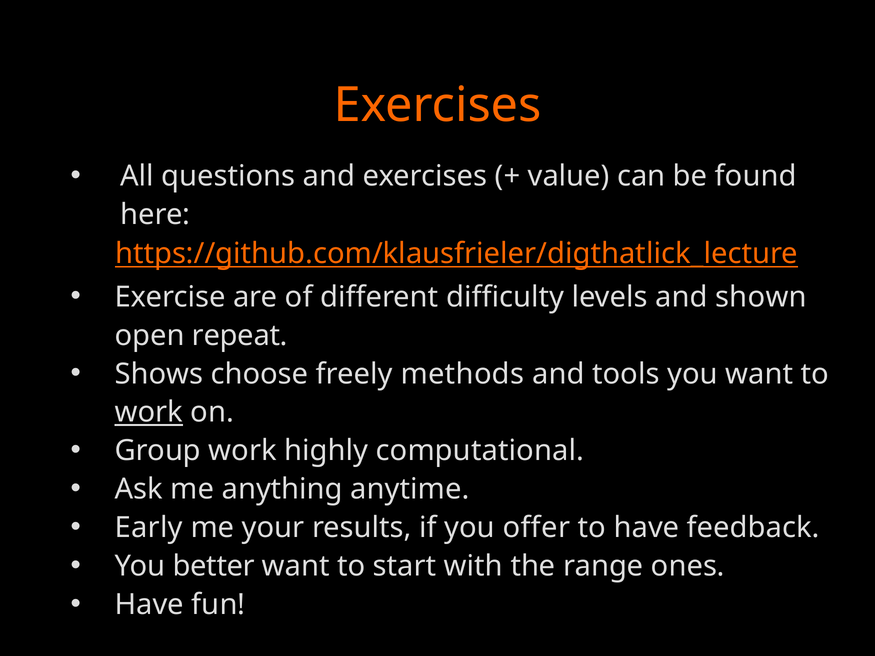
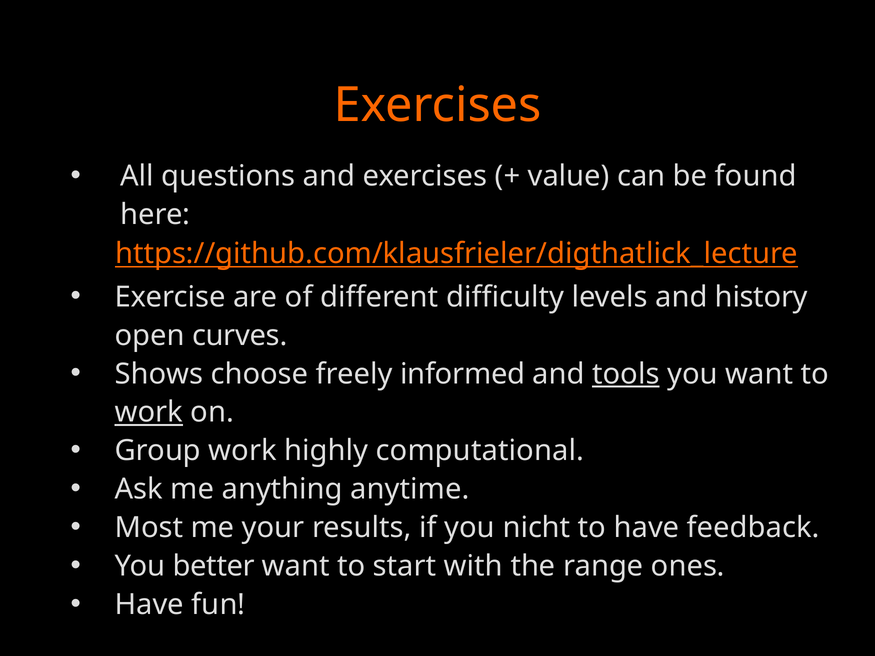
shown: shown -> history (761, 297)
repeat: repeat -> curves (240, 336)
methods: methods -> informed (463, 374)
tools underline: none -> present (626, 374)
Early: Early -> Most (149, 528)
offer: offer -> nicht (537, 528)
